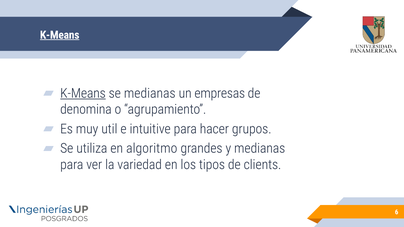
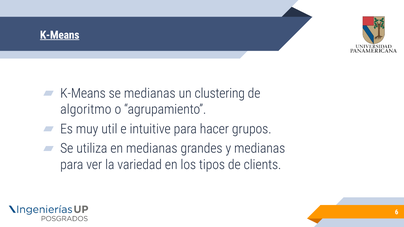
K-Means underline: present -> none (83, 93)
empresas: empresas -> clustering (220, 93)
denomina: denomina -> algoritmo (86, 110)
en algoritmo: algoritmo -> medianas (152, 149)
